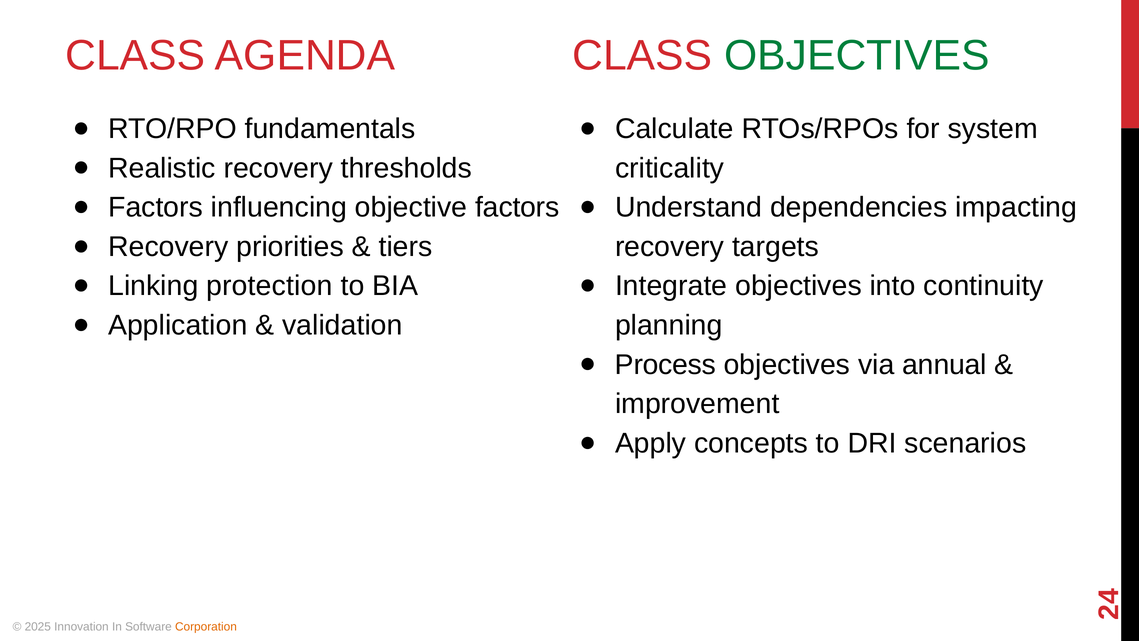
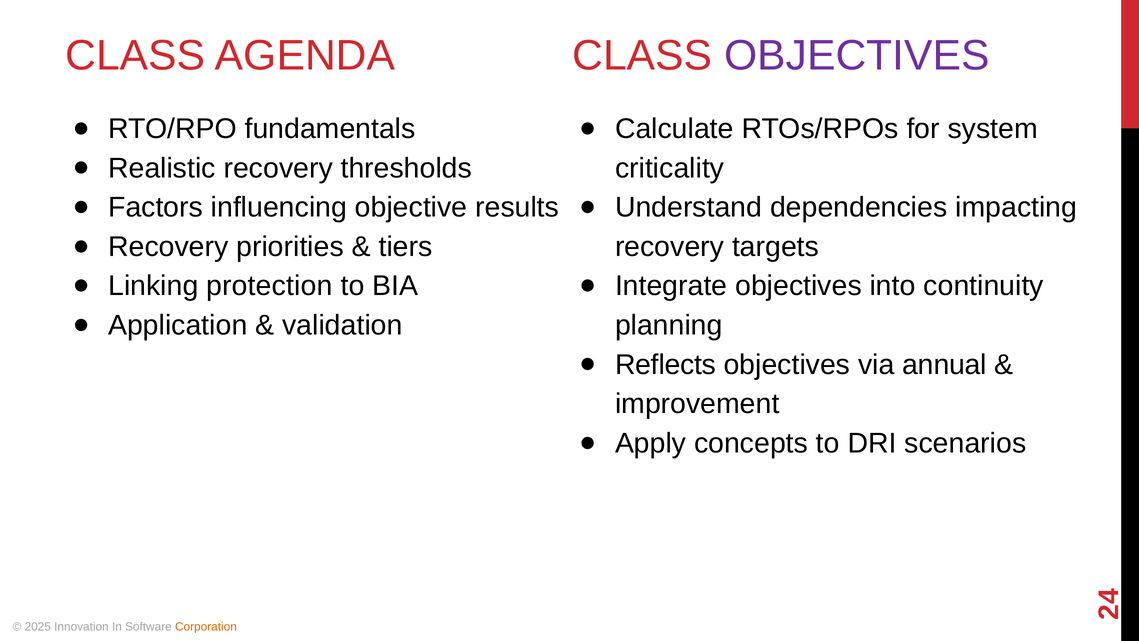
OBJECTIVES colour: green -> purple (857, 56)
objective factors: factors -> results (517, 207)
Process: Process -> Reflects (666, 364)
